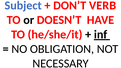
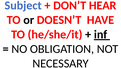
VERB: VERB -> HEAR (103, 5)
